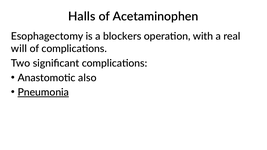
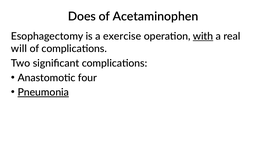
Halls: Halls -> Does (82, 17)
blockers: blockers -> exercise (122, 36)
with underline: none -> present (203, 36)
also: also -> four (87, 78)
